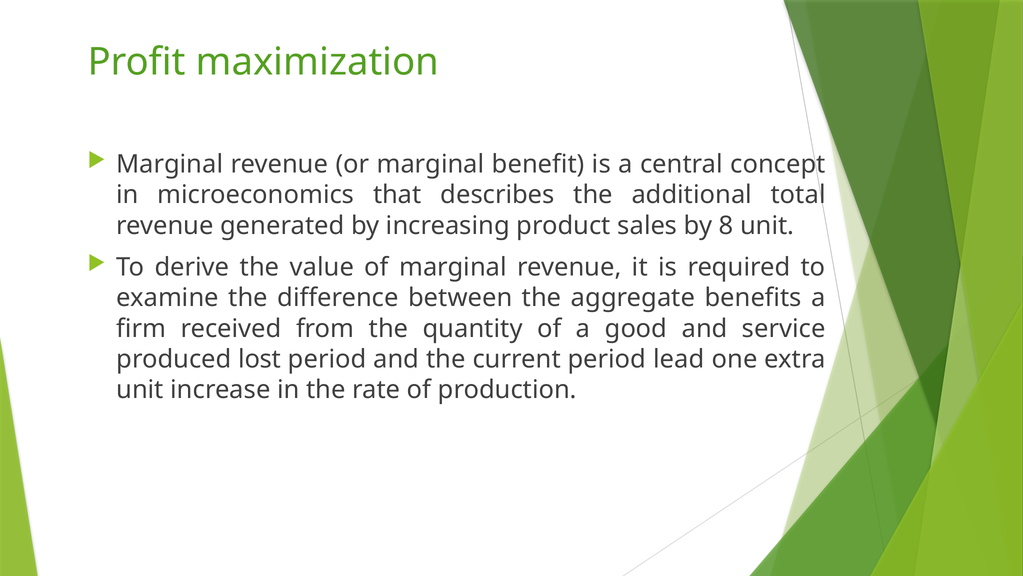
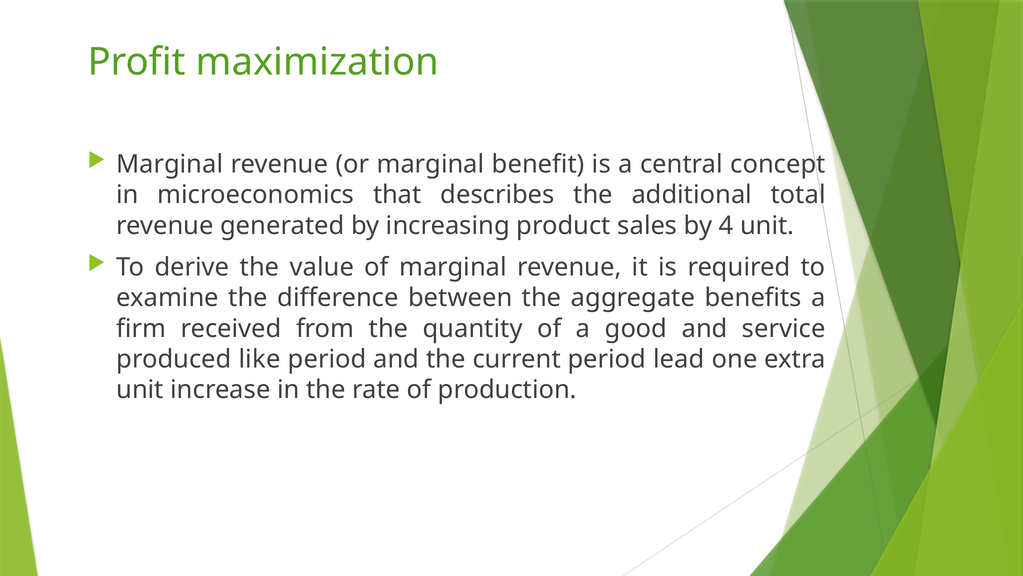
8: 8 -> 4 (726, 226)
lost: lost -> like (260, 359)
